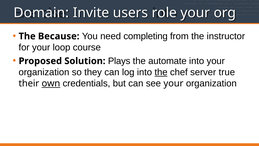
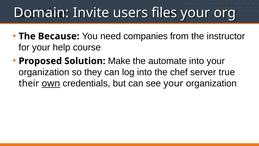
role: role -> files (164, 13)
completing: completing -> companies (146, 36)
loop: loop -> help (62, 47)
Plays: Plays -> Make (119, 61)
the underline: present -> none (161, 72)
